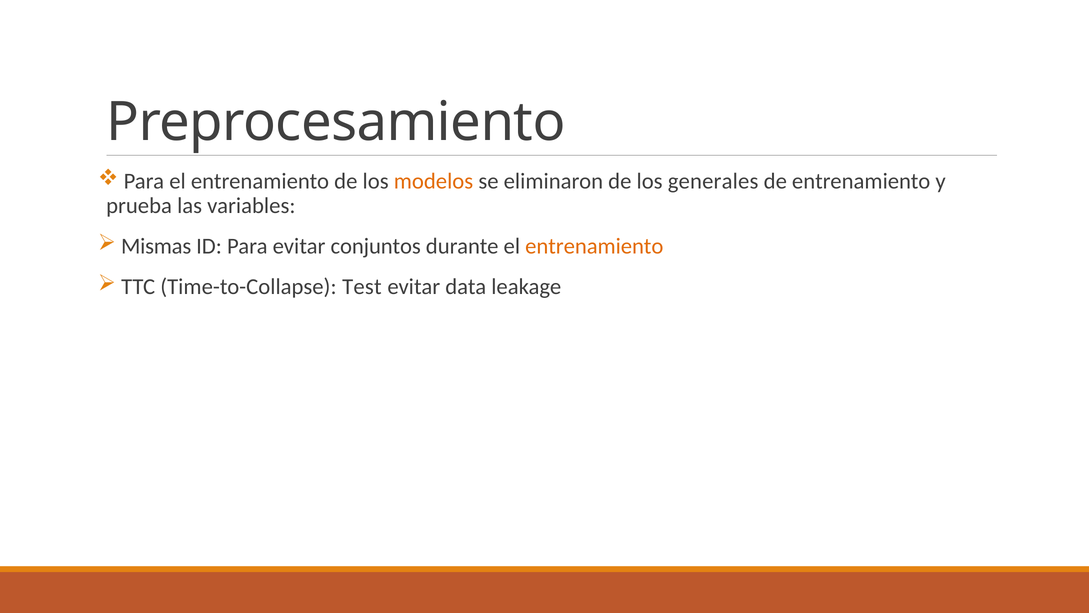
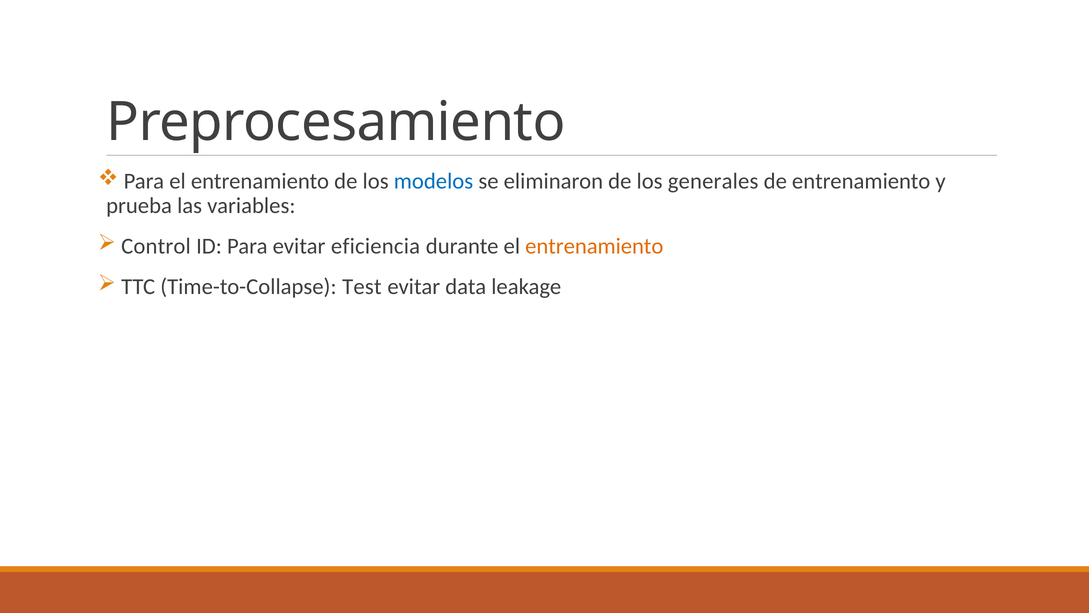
modelos colour: orange -> blue (434, 181)
Mismas: Mismas -> Control (156, 246)
conjuntos: conjuntos -> eficiencia (376, 246)
